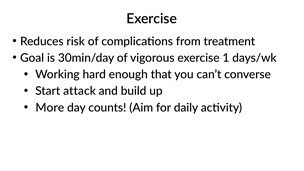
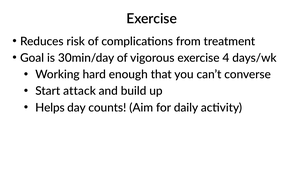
1: 1 -> 4 (226, 58)
More: More -> Helps (50, 108)
